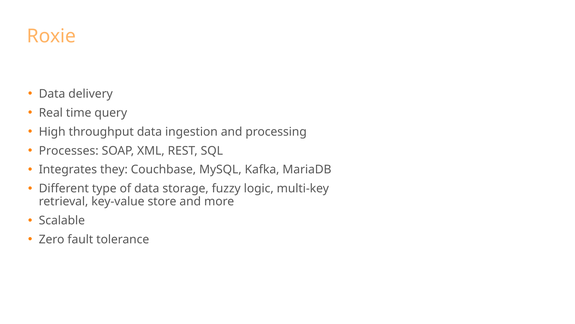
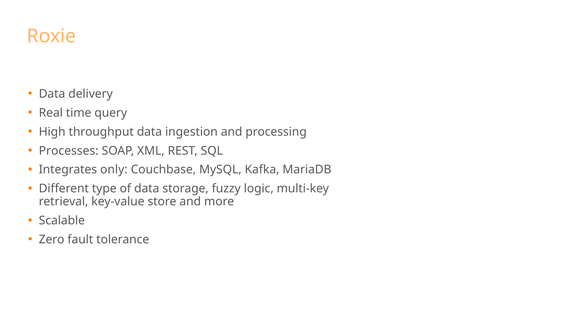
they: they -> only (114, 169)
